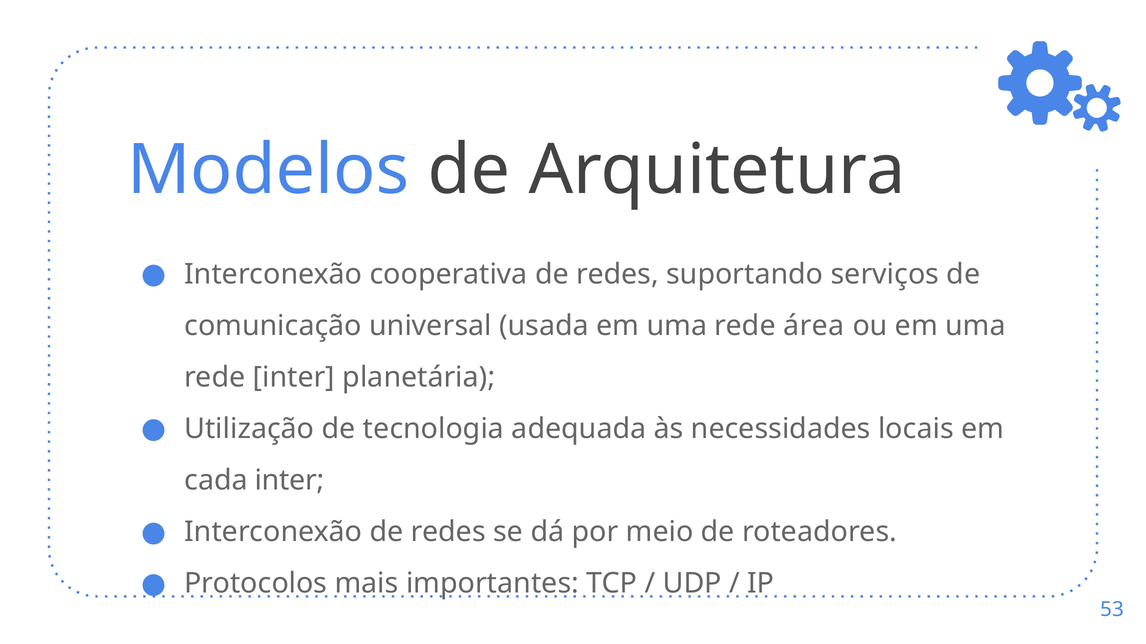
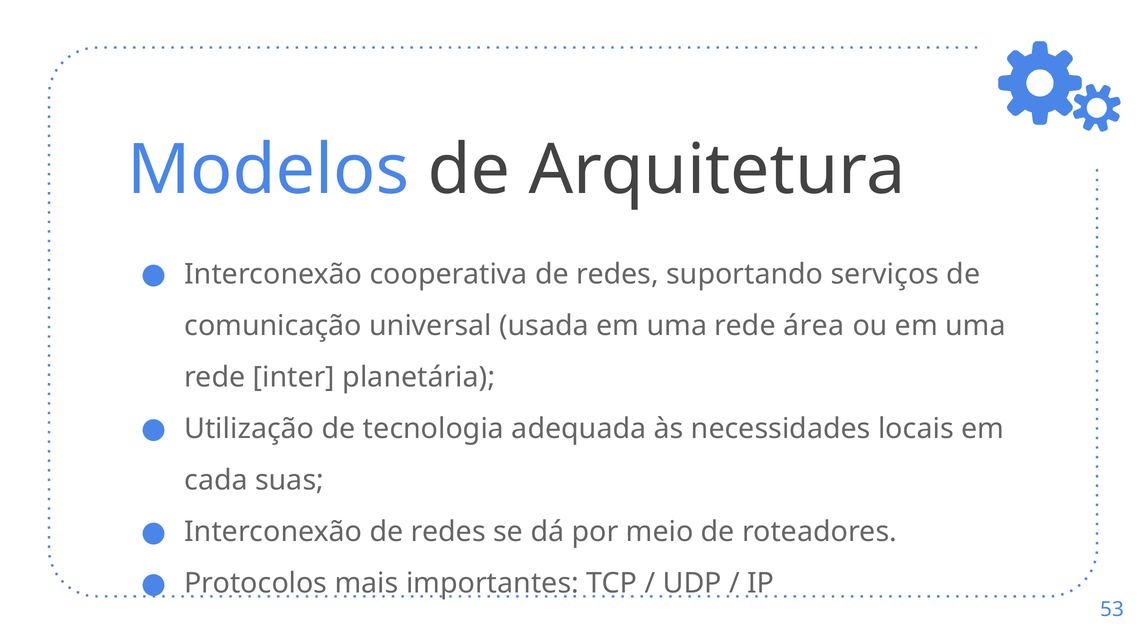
cada inter: inter -> suas (290, 481)
